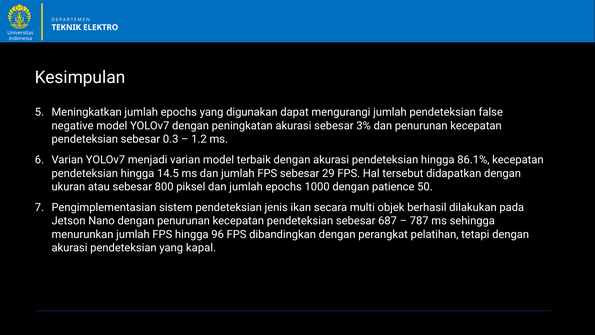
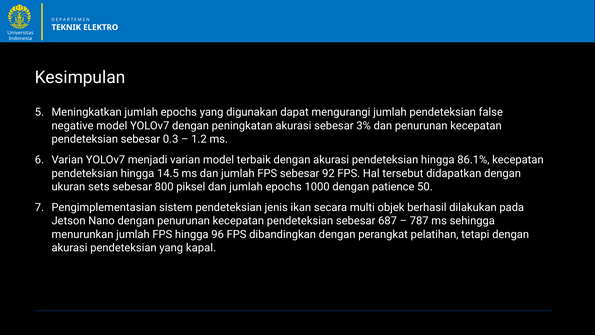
29: 29 -> 92 (328, 173)
atau: atau -> sets (99, 187)
